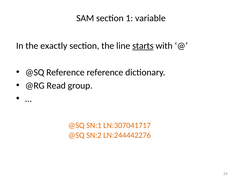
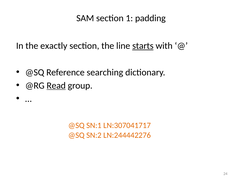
variable: variable -> padding (150, 18)
Reference reference: reference -> searching (105, 72)
Read underline: none -> present (56, 85)
